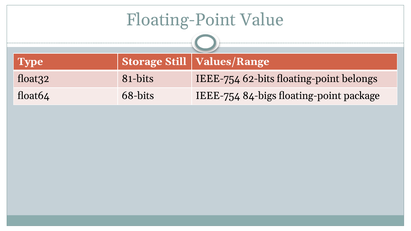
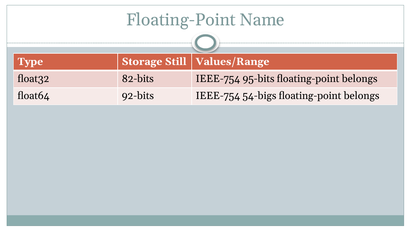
Value: Value -> Name (262, 20)
81-bits: 81-bits -> 82-bits (138, 79)
62-bits: 62-bits -> 95-bits (259, 79)
68-bits: 68-bits -> 92-bits (138, 96)
84-bigs: 84-bigs -> 54-bigs (259, 96)
package: package -> belongs (362, 96)
